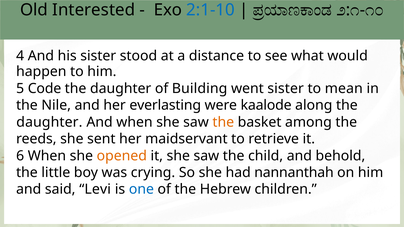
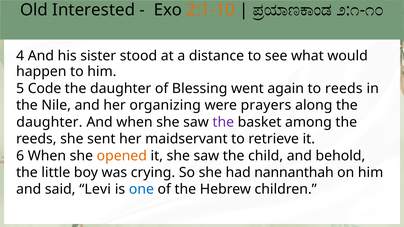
2:1-10 colour: blue -> orange (210, 10)
Building: Building -> Blessing (200, 89)
went sister: sister -> again (286, 89)
to mean: mean -> reeds (344, 89)
everlasting: everlasting -> organizing (165, 105)
kaalode: kaalode -> prayers (266, 105)
the colour: orange -> purple (223, 122)
